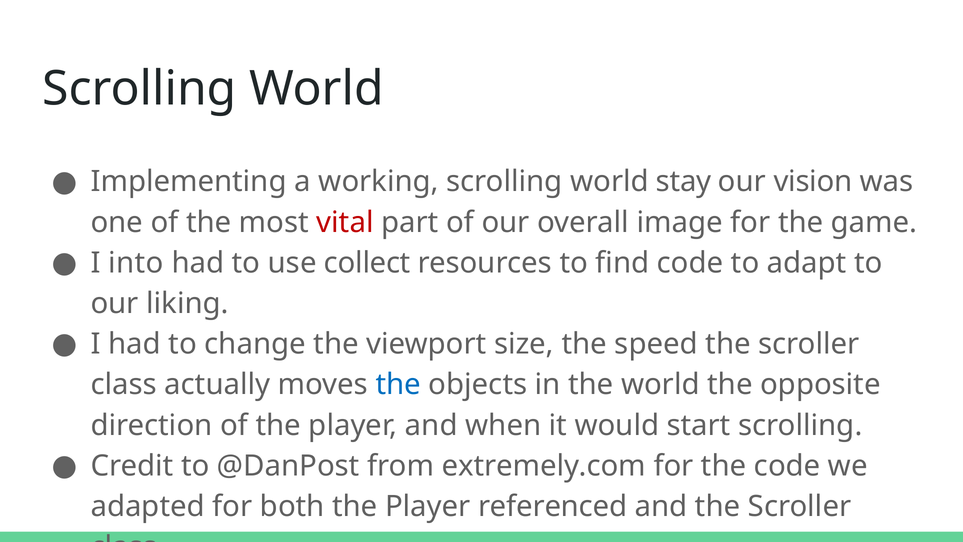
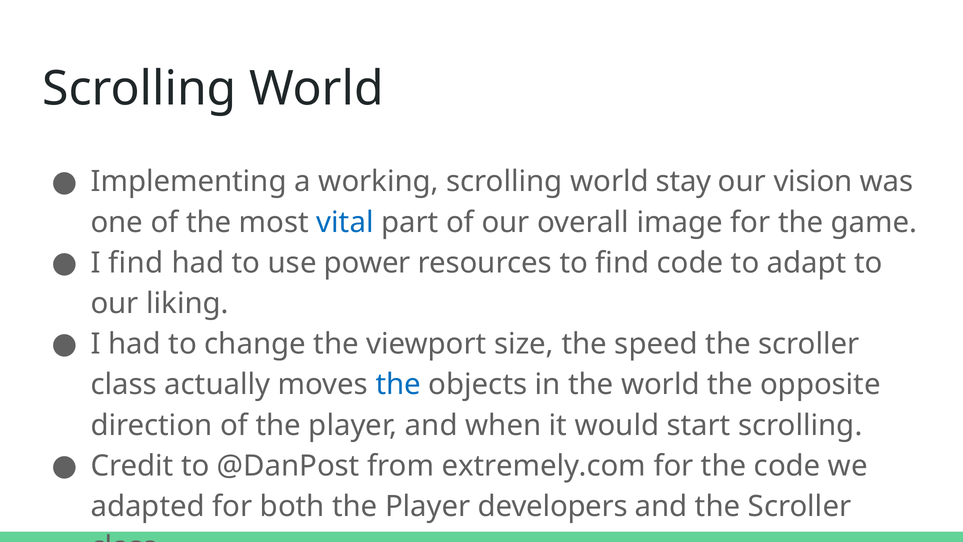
vital colour: red -> blue (345, 222)
I into: into -> find (136, 263)
collect: collect -> power (367, 263)
referenced: referenced -> developers (553, 506)
